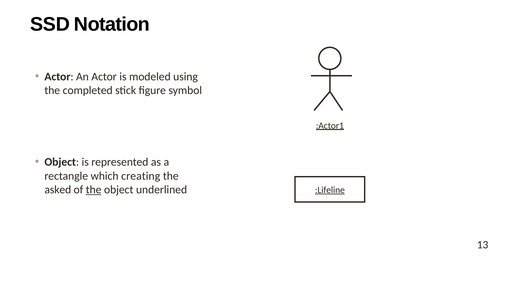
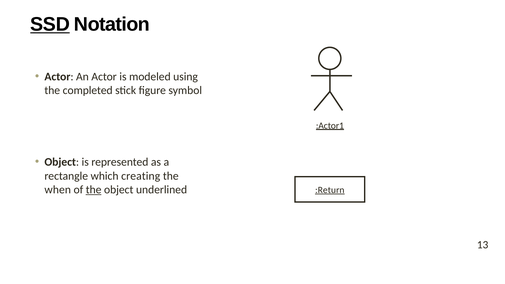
SSD underline: none -> present (50, 24)
asked: asked -> when (58, 190)
:Lifeline: :Lifeline -> :Return (330, 190)
